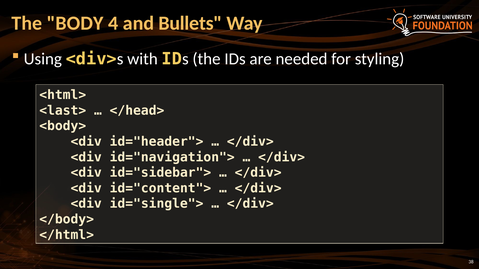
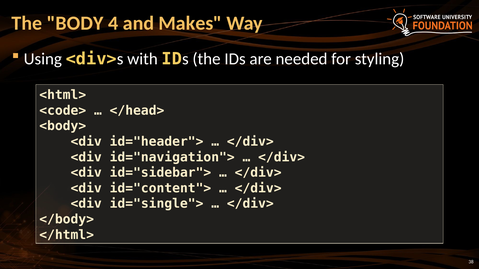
Bullets: Bullets -> Makes (190, 23)
<last>: <last> -> <code> (63, 111)
